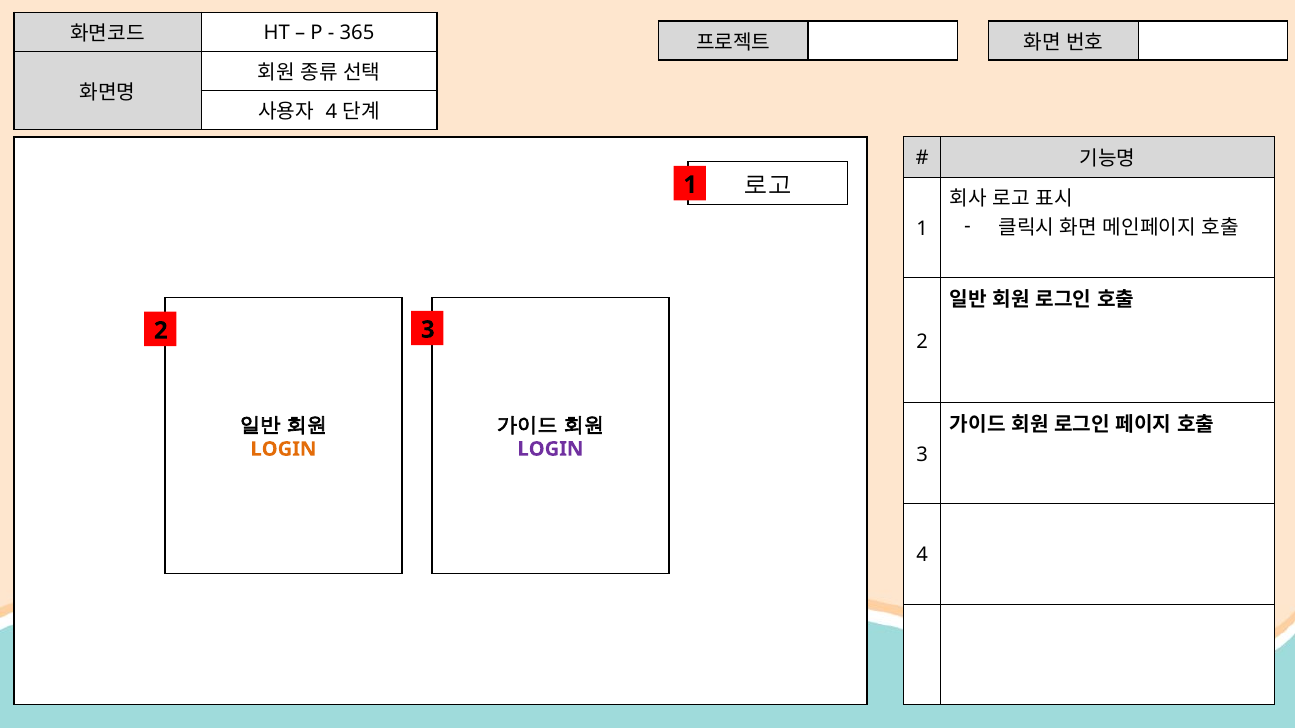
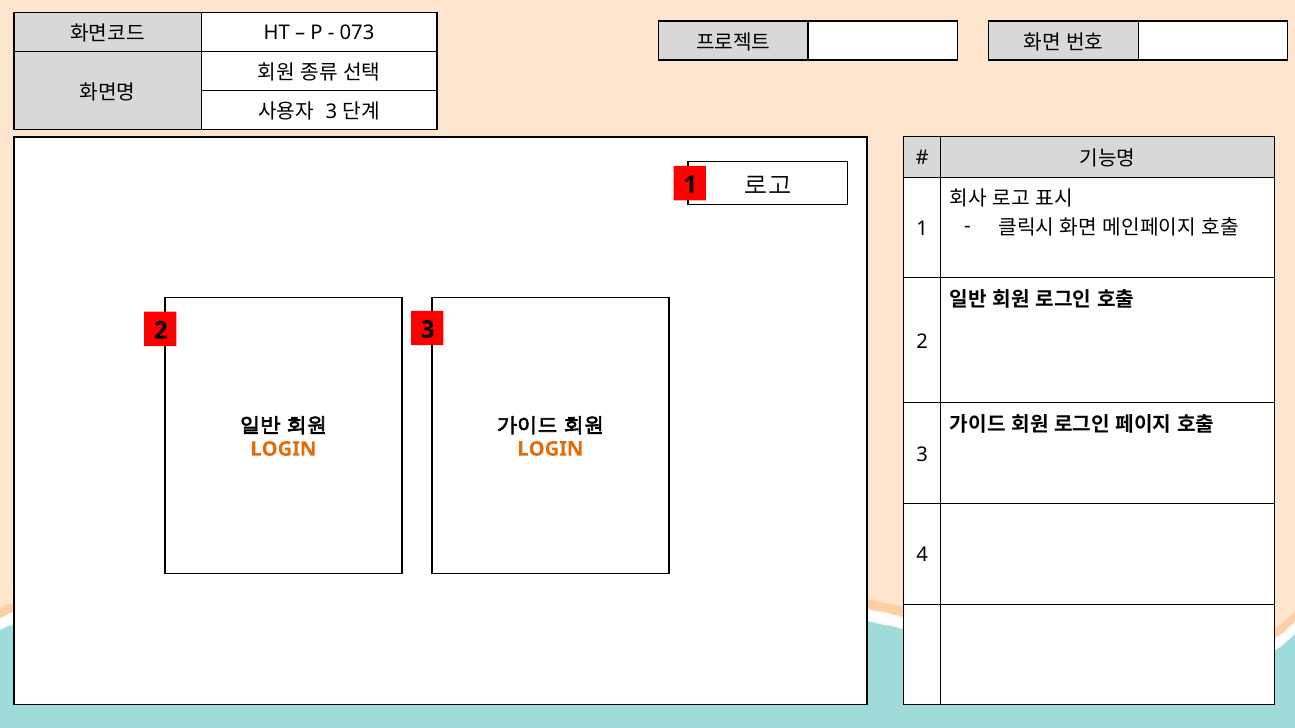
365: 365 -> 073 (357, 33)
4: 4 -> 3 (331, 112)
LOGIN colour: purple -> orange (550, 449)
